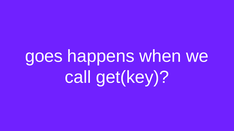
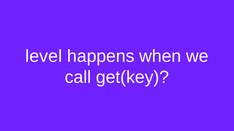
goes: goes -> level (44, 57)
